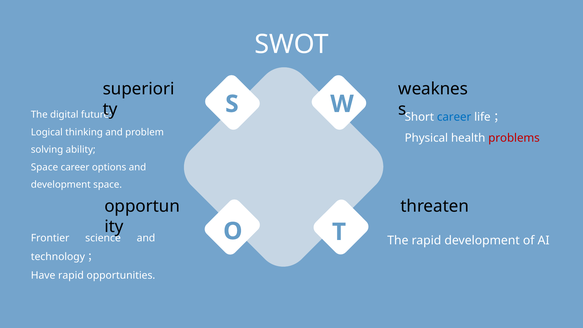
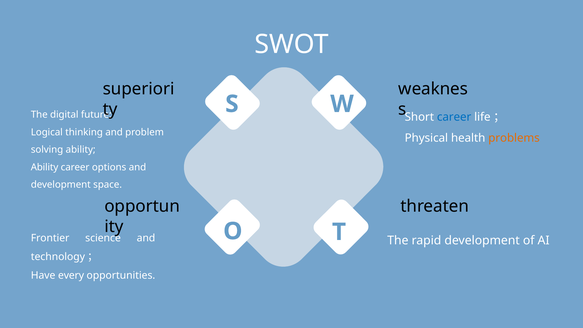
problems colour: red -> orange (514, 138)
Space: Space -> Ability (45, 167)
Have rapid: rapid -> every (71, 275)
